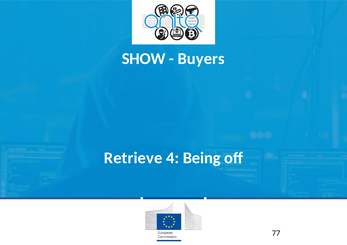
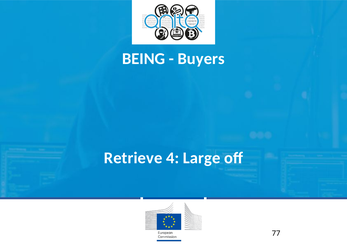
SHOW: SHOW -> BEING (144, 59)
Being: Being -> Large (202, 158)
